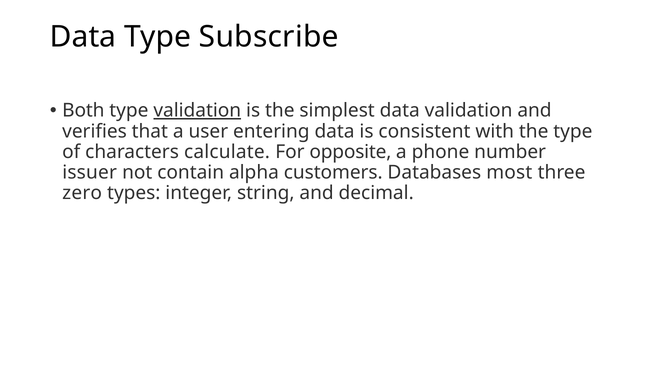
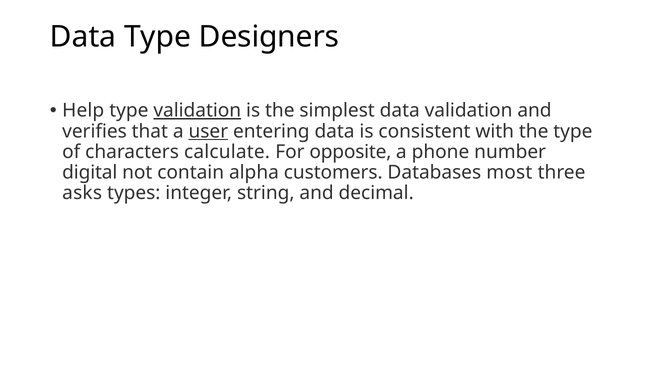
Subscribe: Subscribe -> Designers (269, 37)
Both: Both -> Help (83, 111)
user underline: none -> present (208, 131)
issuer: issuer -> digital (90, 173)
zero: zero -> asks (82, 193)
